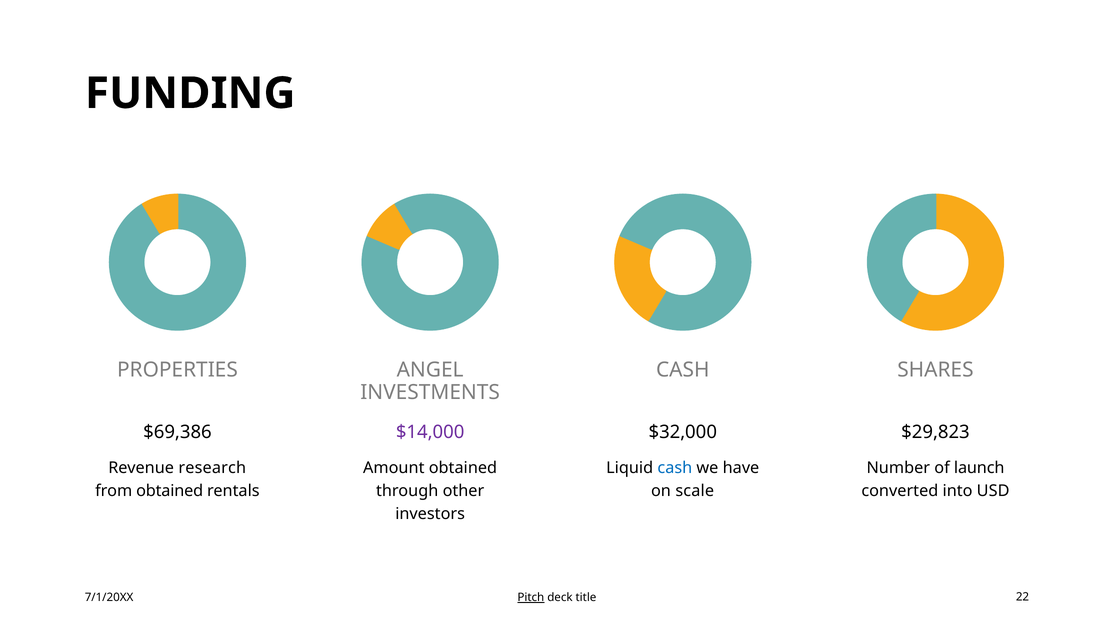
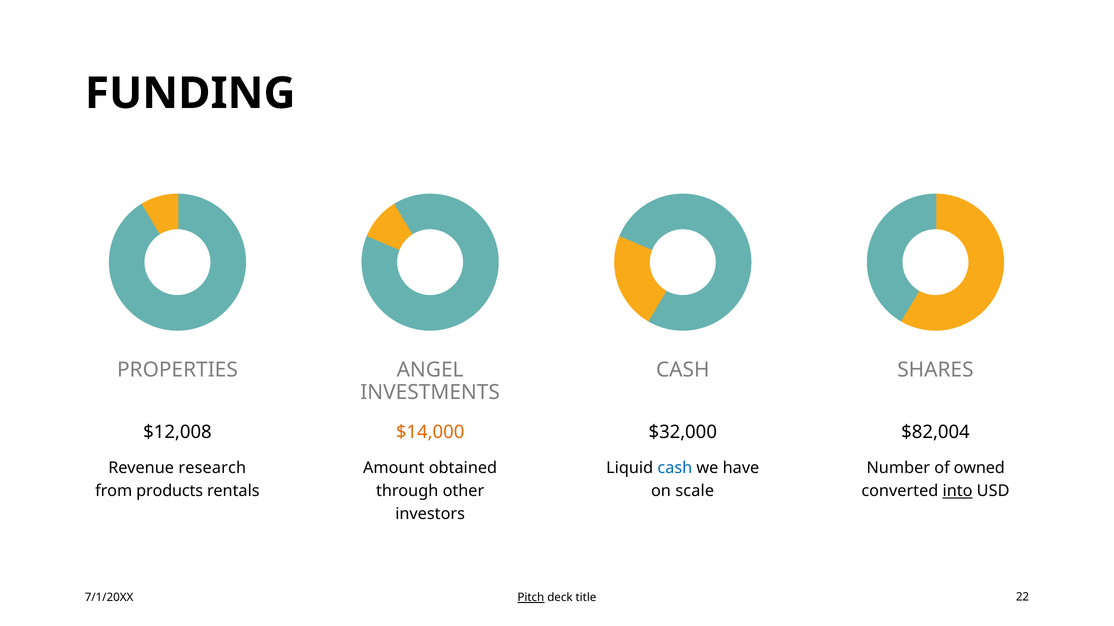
$69,386: $69,386 -> $12,008 (177, 433)
$14,000 colour: purple -> orange (430, 433)
$29,823: $29,823 -> $82,004 (935, 433)
launch: launch -> owned (979, 468)
from obtained: obtained -> products (170, 491)
into underline: none -> present (958, 491)
